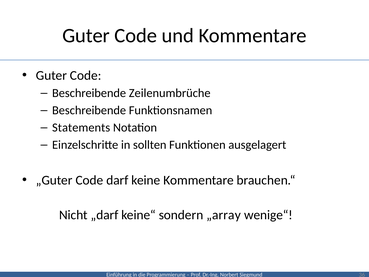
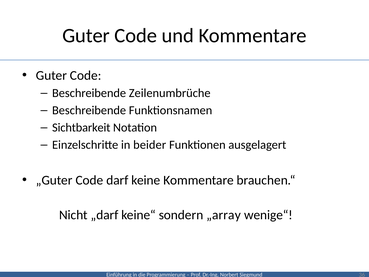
Statements: Statements -> Sichtbarkeit (81, 128)
sollten: sollten -> beider (150, 145)
